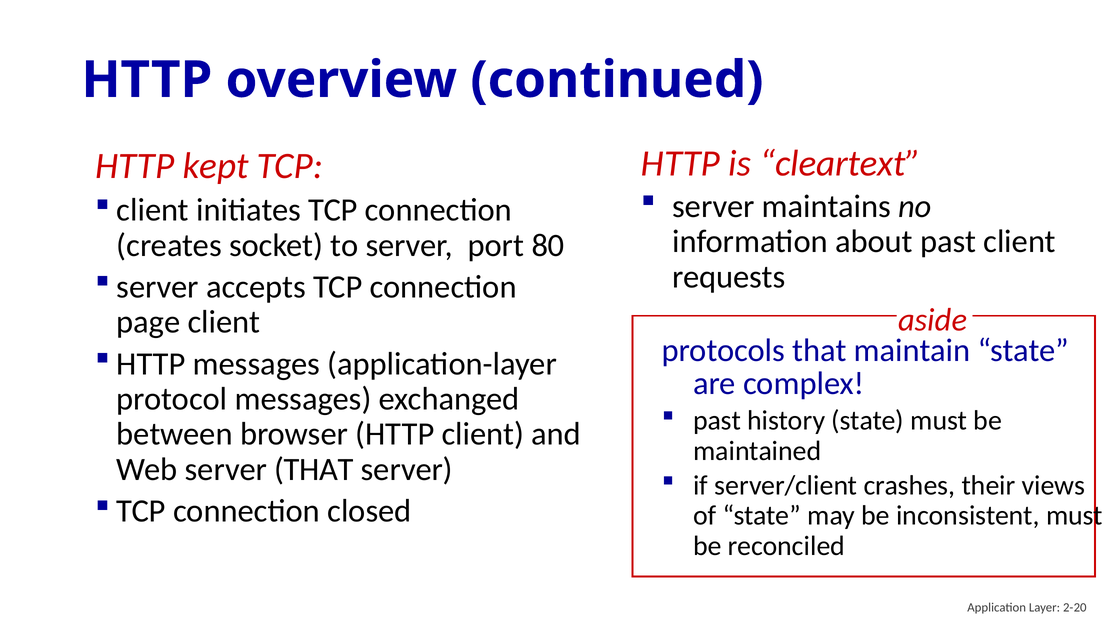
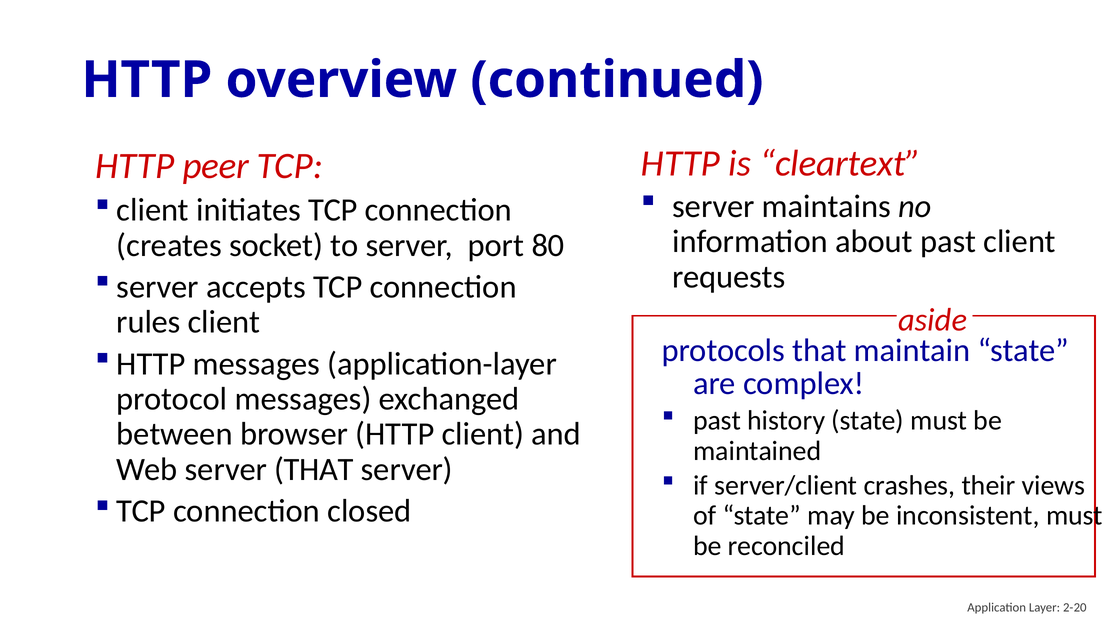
kept: kept -> peer (216, 166)
page: page -> rules (148, 322)
